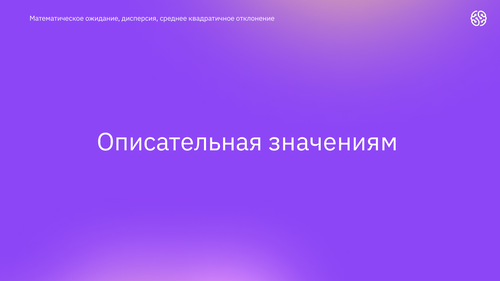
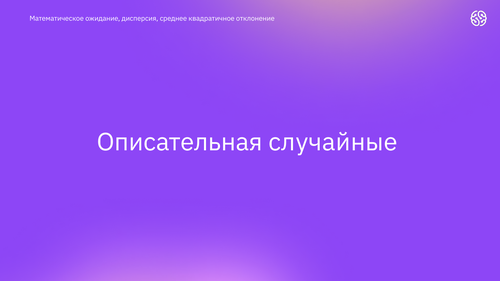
значениям: значениям -> случайные (333, 142)
